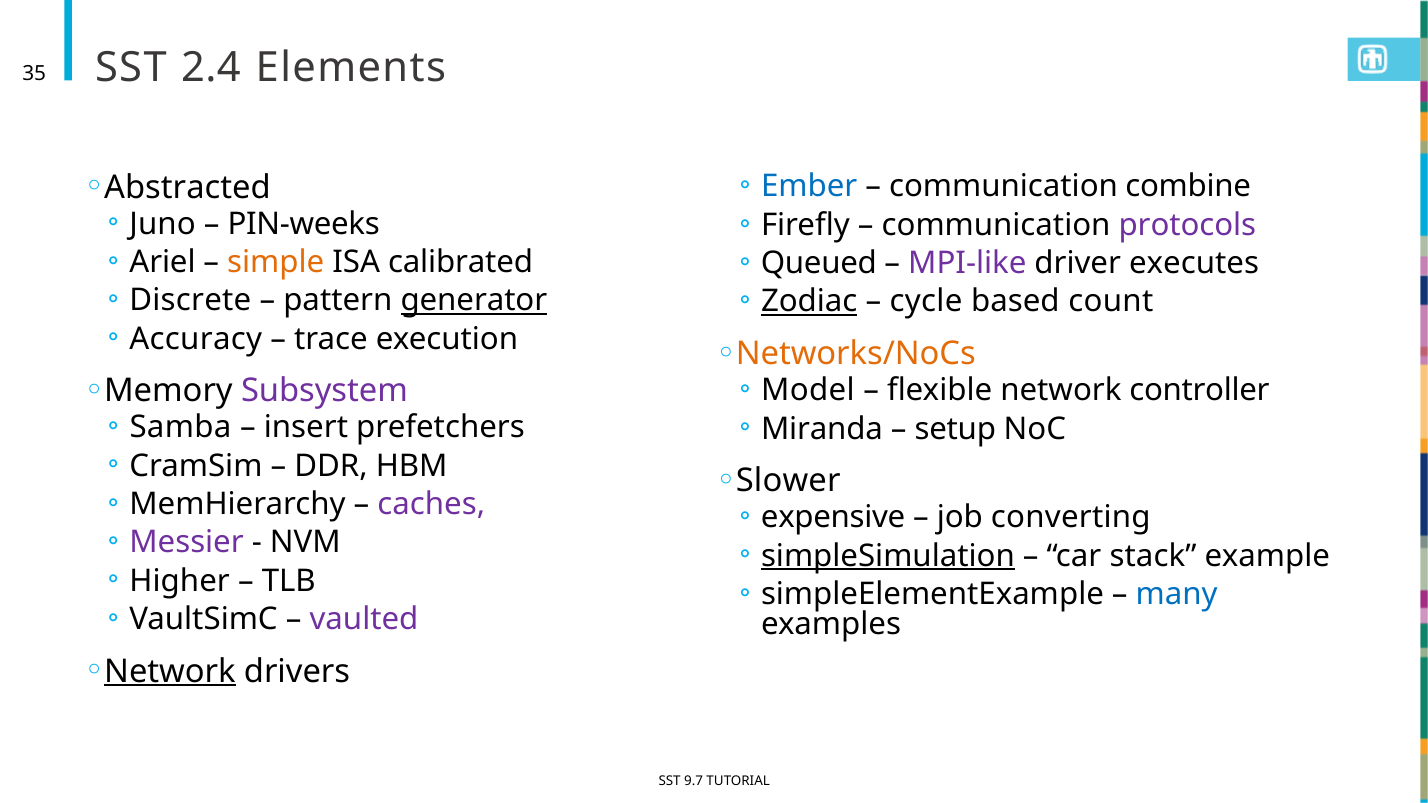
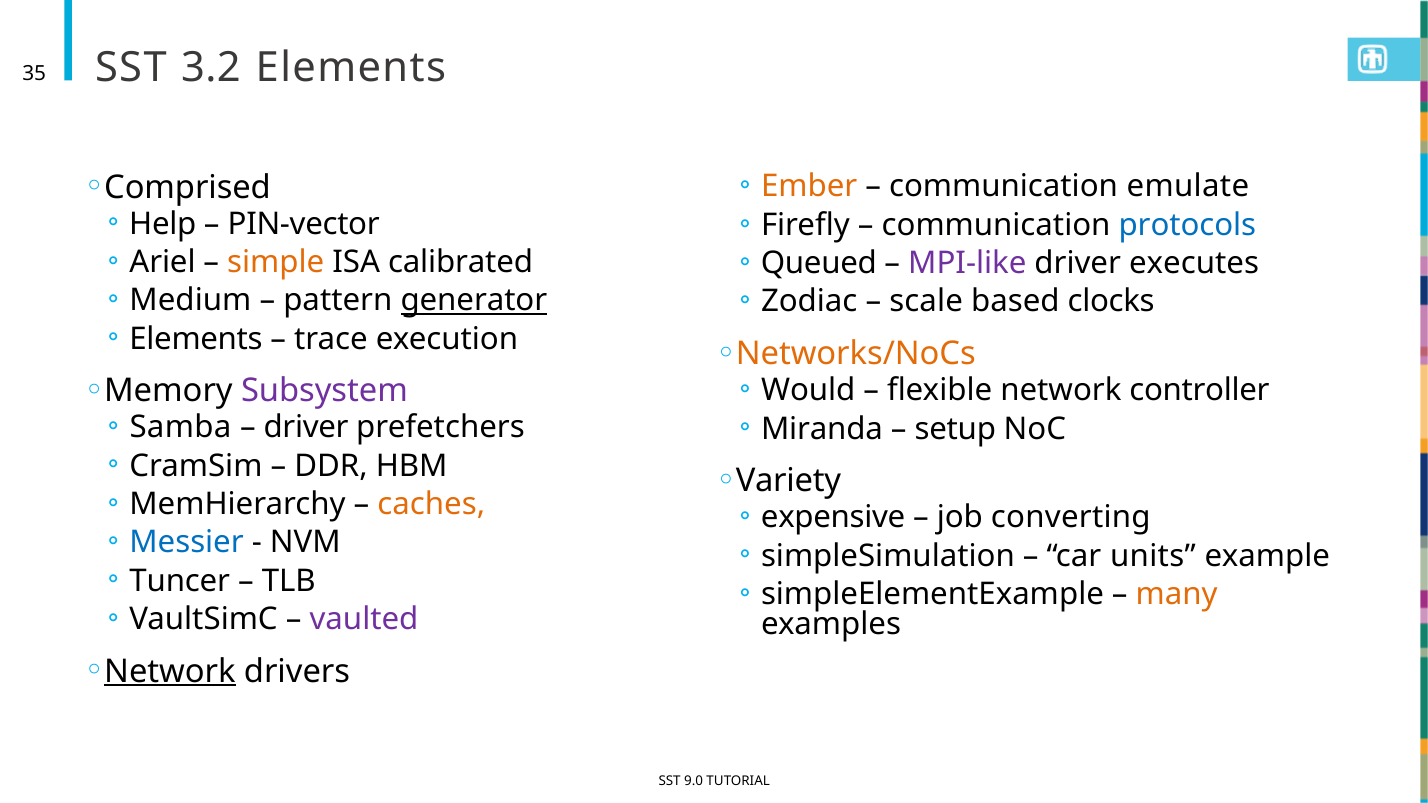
2.4: 2.4 -> 3.2 (211, 67)
Abstracted: Abstracted -> Comprised (188, 187)
Ember colour: blue -> orange (809, 187)
combine: combine -> emulate (1188, 187)
Juno: Juno -> Help (163, 224)
PIN-weeks: PIN-weeks -> PIN-vector (304, 224)
protocols colour: purple -> blue (1187, 225)
Discrete: Discrete -> Medium (190, 300)
Zodiac underline: present -> none (809, 302)
cycle: cycle -> scale (926, 302)
count: count -> clocks (1111, 302)
Accuracy: Accuracy -> Elements (196, 339)
Model: Model -> Would (808, 391)
insert: insert -> driver (306, 428)
Slower: Slower -> Variety (788, 481)
caches colour: purple -> orange (431, 504)
Messier colour: purple -> blue (187, 543)
simpleSimulation underline: present -> none (888, 556)
stack: stack -> units (1153, 556)
Higher: Higher -> Tuncer (180, 581)
many colour: blue -> orange (1177, 594)
9.7: 9.7 -> 9.0 (694, 781)
